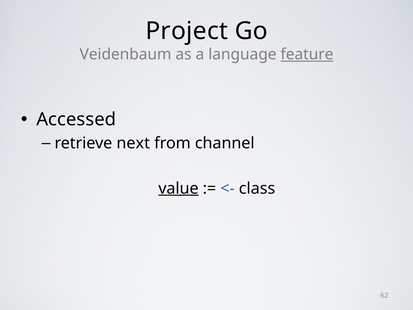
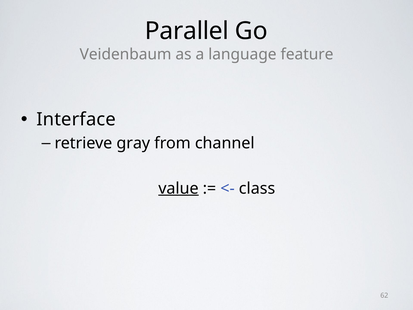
Project: Project -> Parallel (187, 31)
feature underline: present -> none (307, 54)
Accessed: Accessed -> Interface (76, 120)
next: next -> gray (133, 143)
